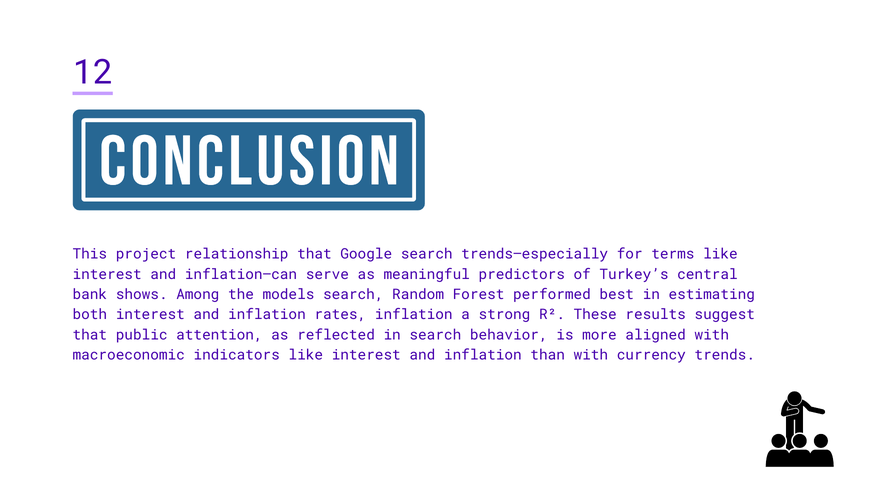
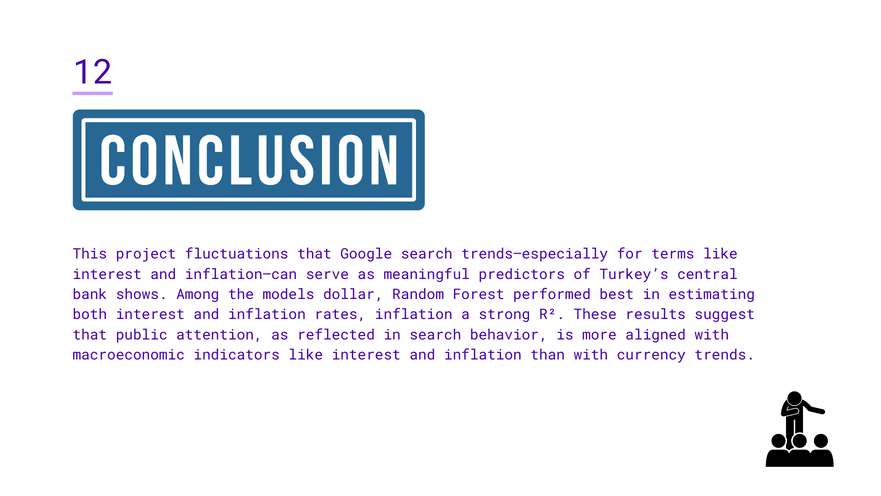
relationship: relationship -> fluctuations (237, 254)
models search: search -> dollar (353, 294)
